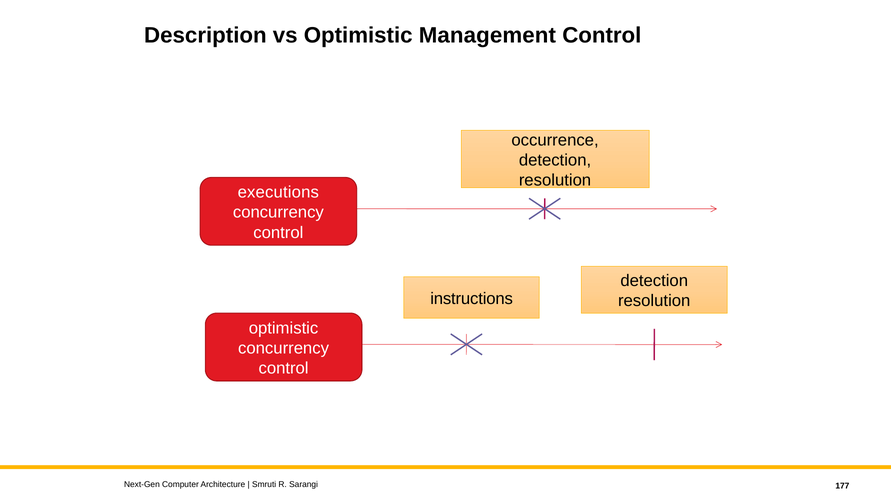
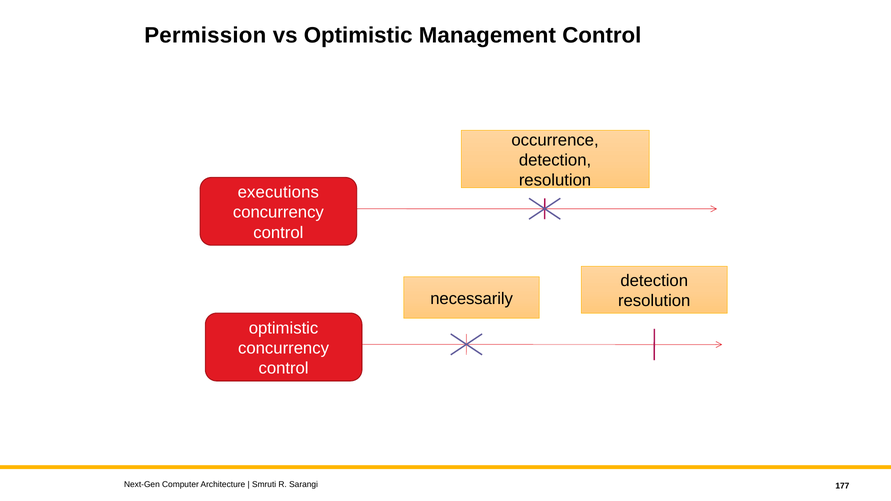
Description: Description -> Permission (205, 35)
instructions: instructions -> necessarily (472, 299)
